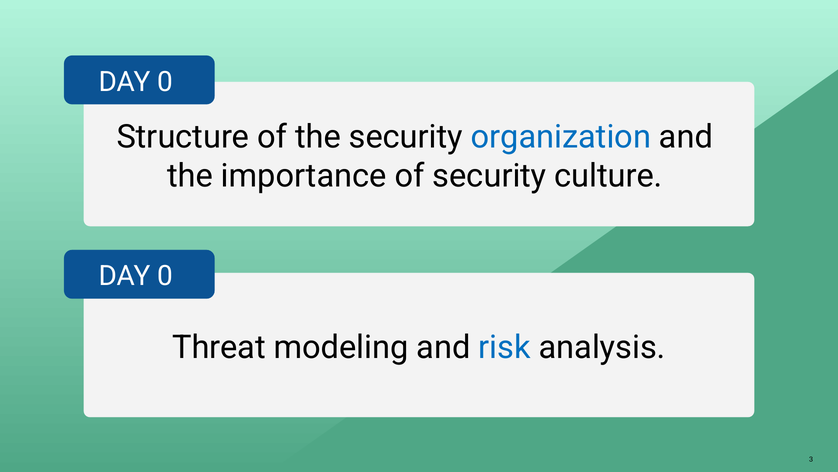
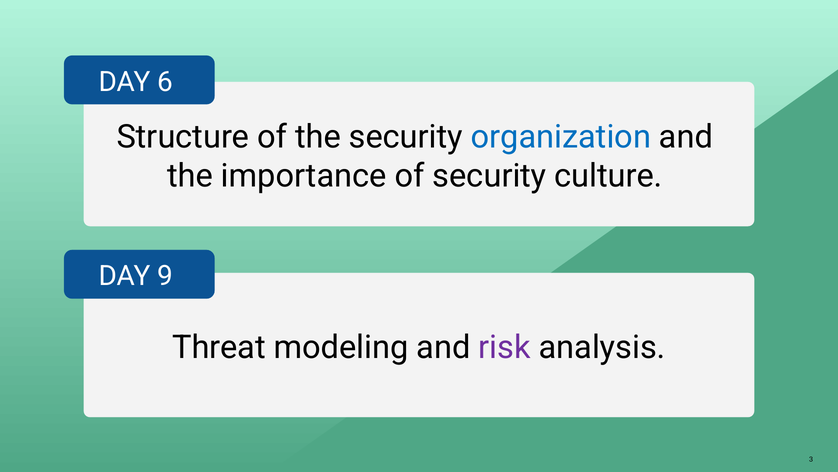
0: 0 -> 6 (165, 82)
0: 0 -> 9 (165, 276)
risk colour: blue -> purple (505, 347)
